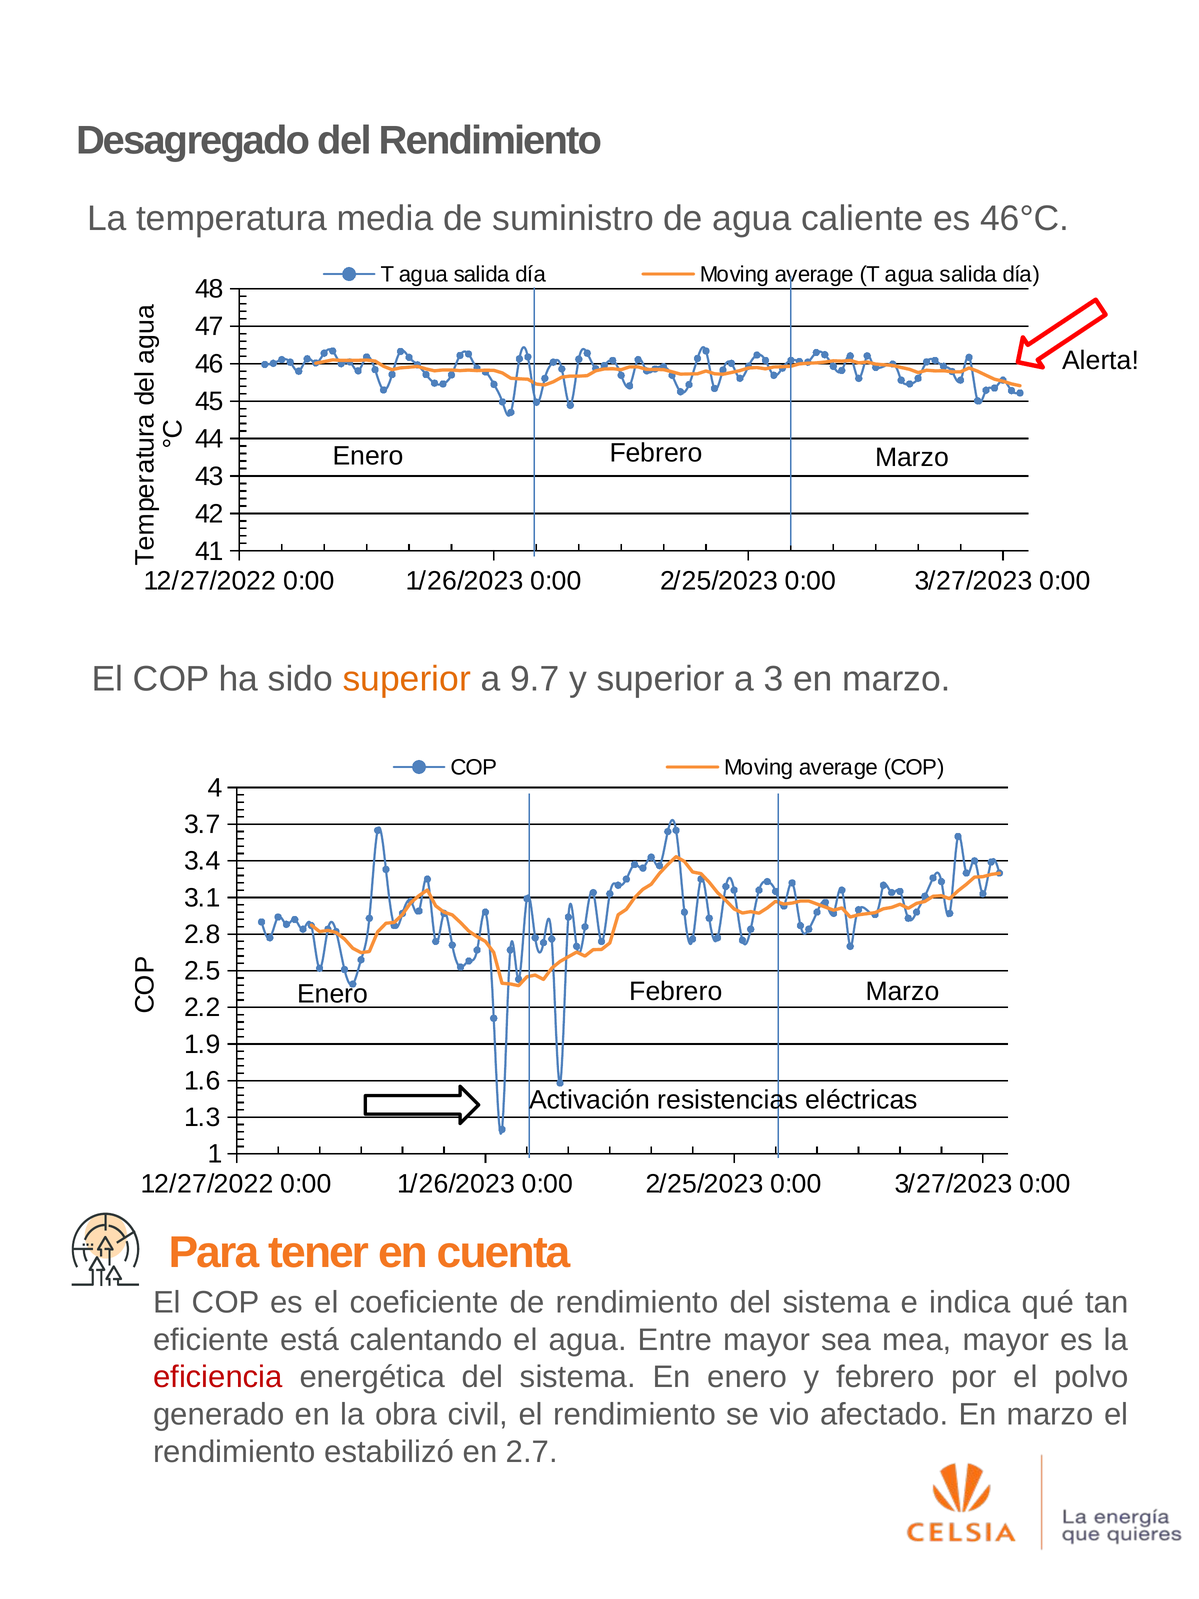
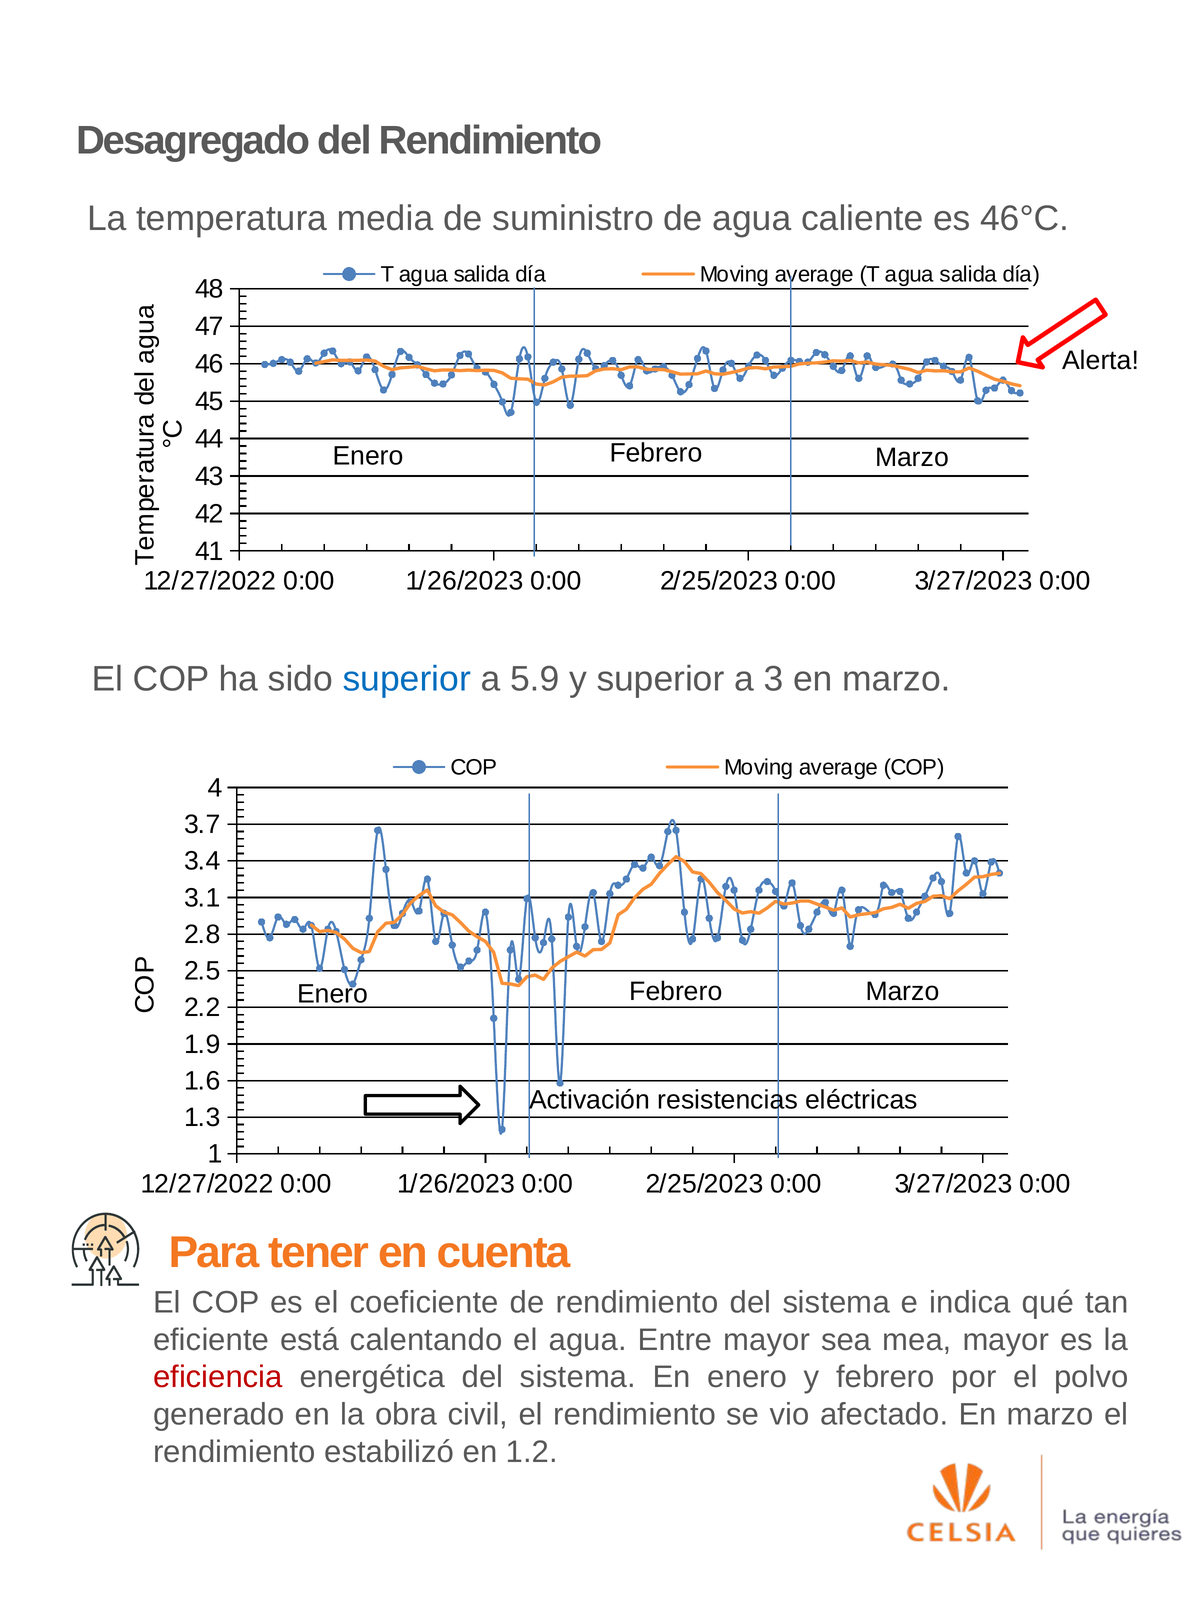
superior colour: orange -> blue (407, 679)
9.7: 9.7 -> 5.9 (535, 679)
2.7: 2.7 -> 1.2 (532, 1452)
